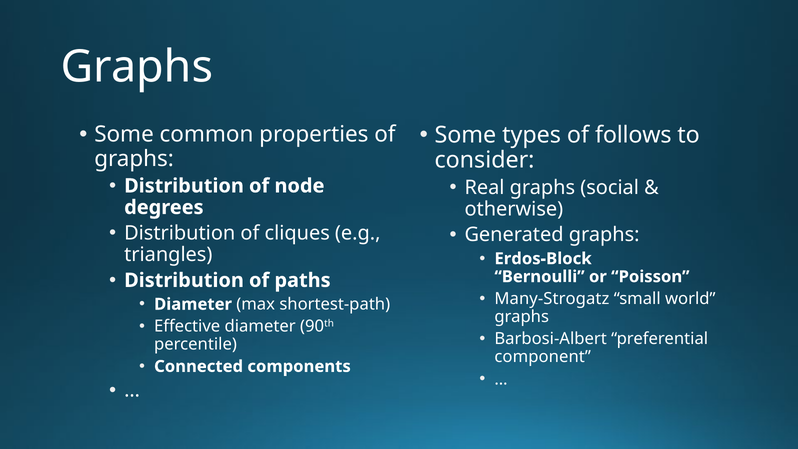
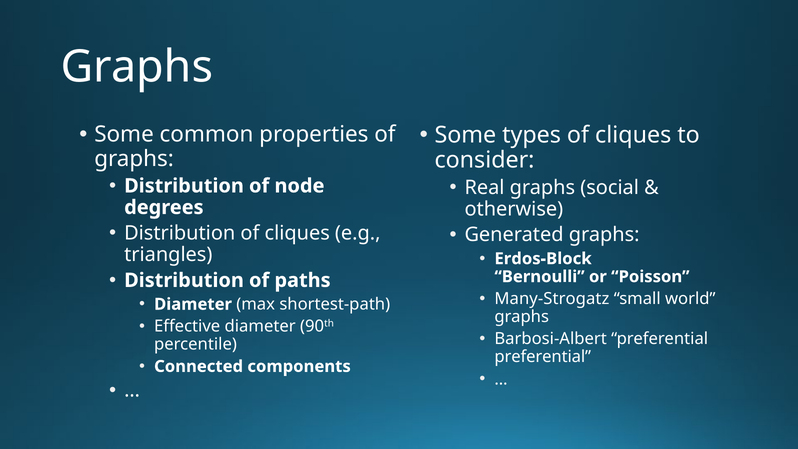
types of follows: follows -> cliques (633, 135)
component: component -> preferential (543, 357)
